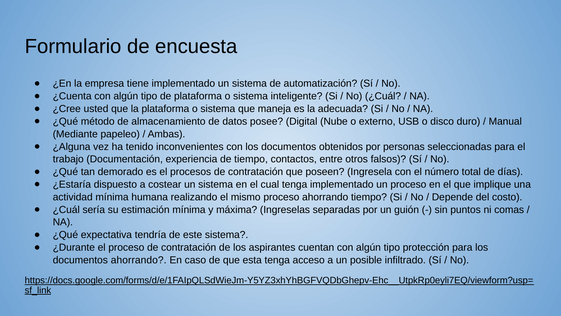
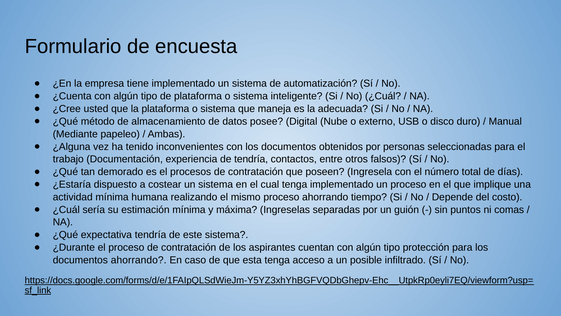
de tiempo: tiempo -> tendría (251, 159)
